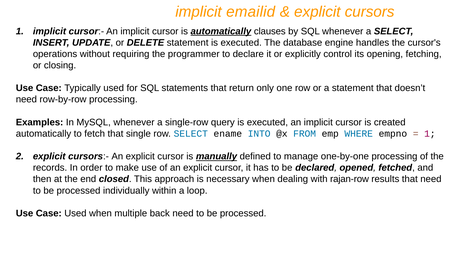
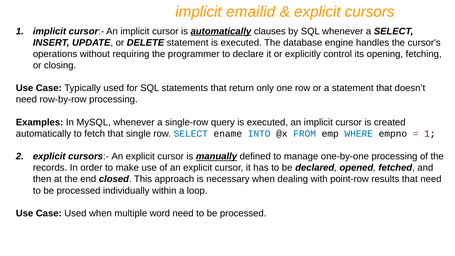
rajan-row: rajan-row -> point-row (349, 179)
back: back -> word (160, 213)
